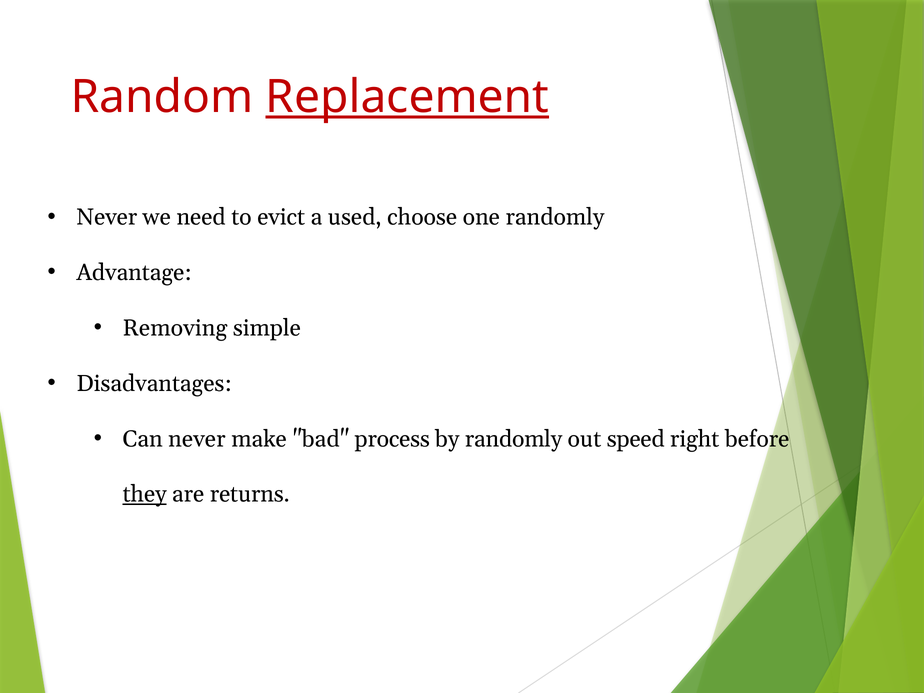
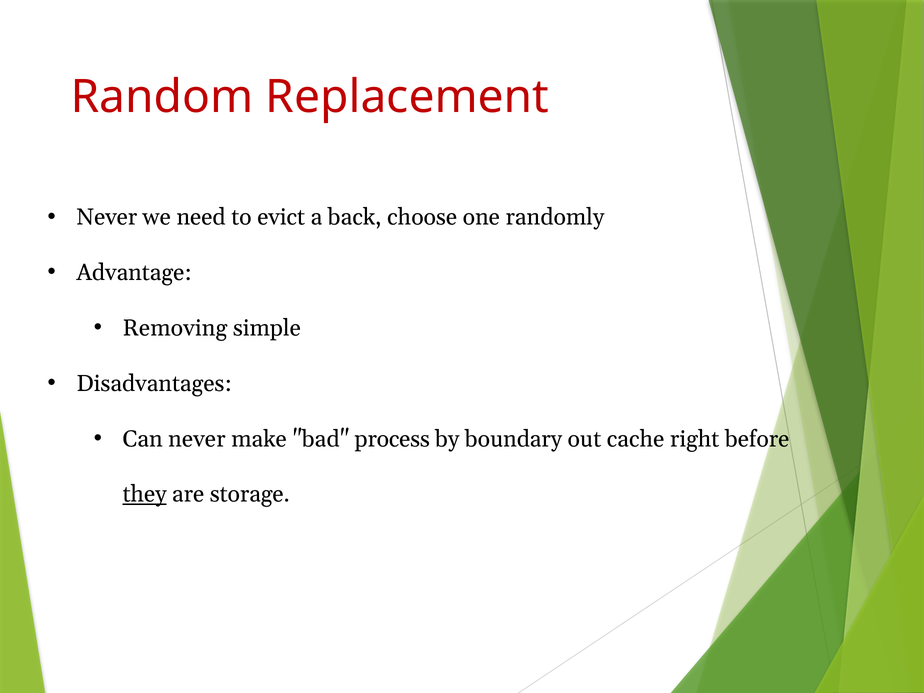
Replacement underline: present -> none (407, 97)
used: used -> back (355, 217)
by randomly: randomly -> boundary (513, 439)
speed: speed -> cache (636, 439)
returns: returns -> storage (250, 494)
